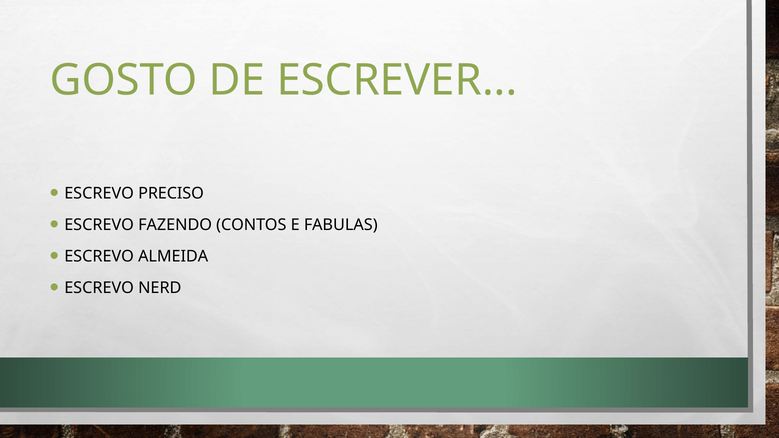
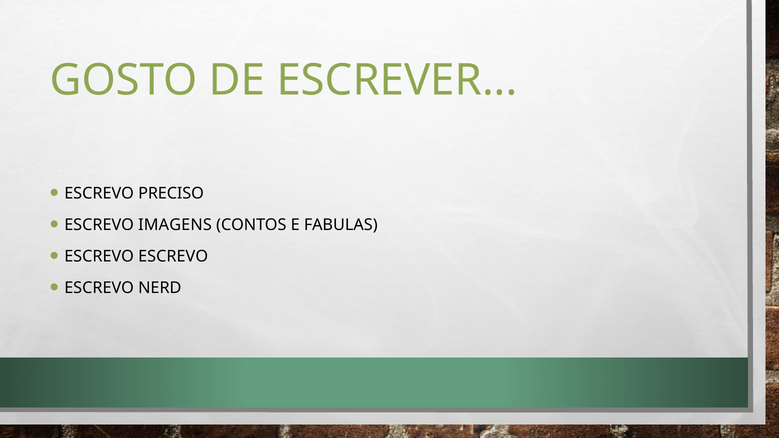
FAZENDO: FAZENDO -> IMAGENS (175, 225)
ESCREVO ALMEIDA: ALMEIDA -> ESCREVO (173, 256)
